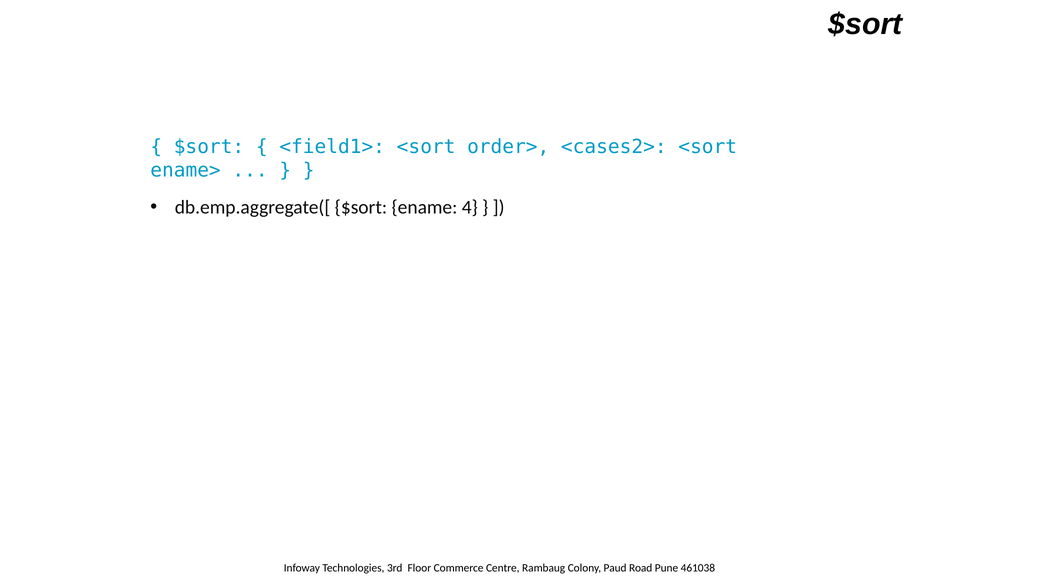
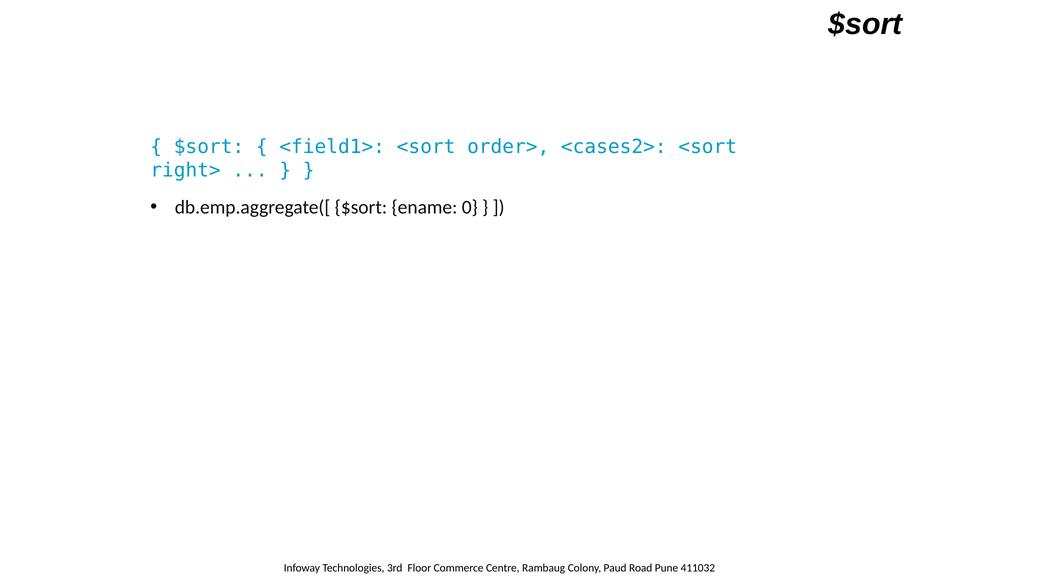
ename>: ename> -> right> (186, 170)
4: 4 -> 0 (470, 207)
461038: 461038 -> 411032 (698, 568)
